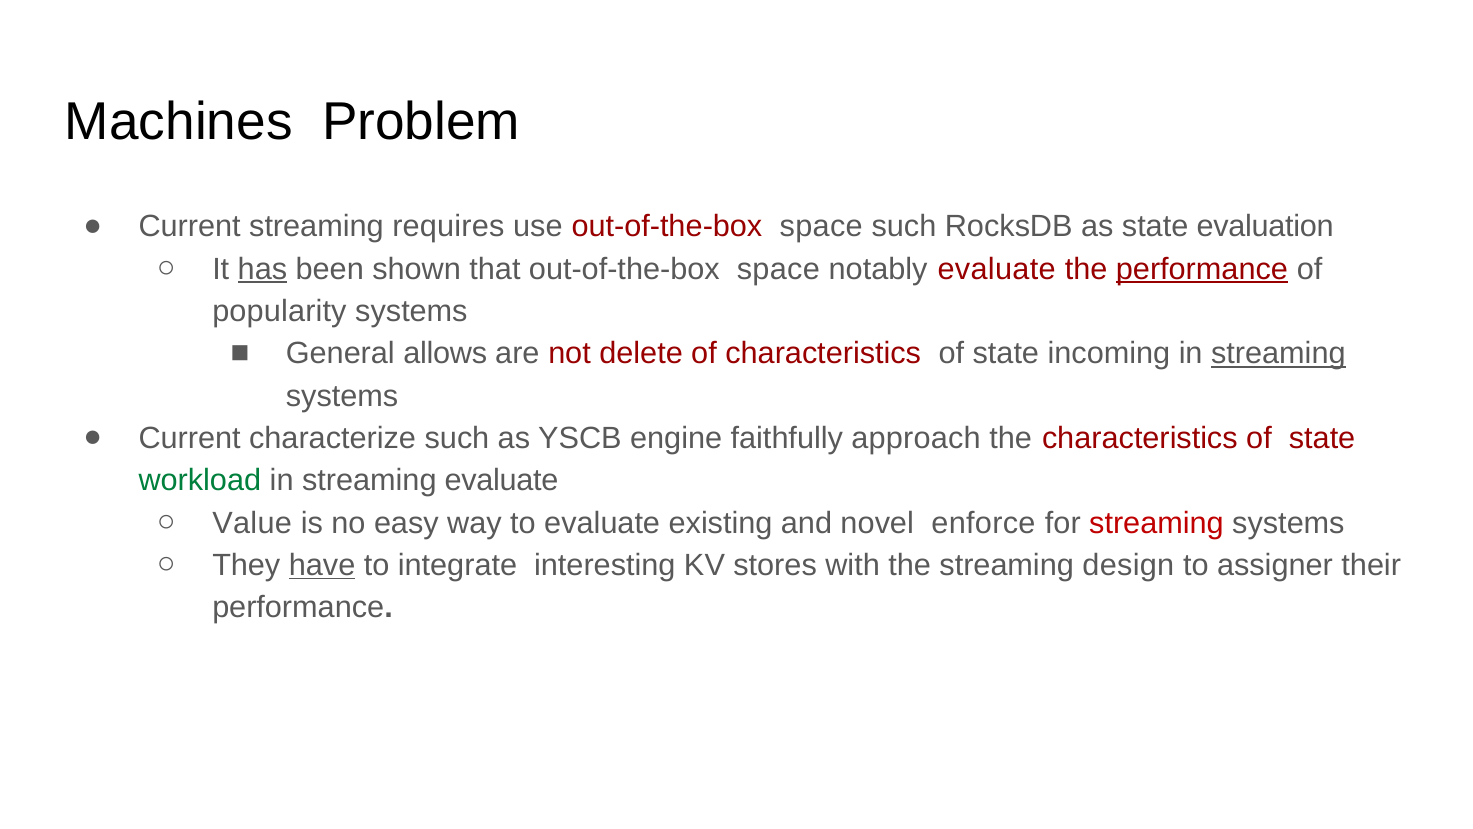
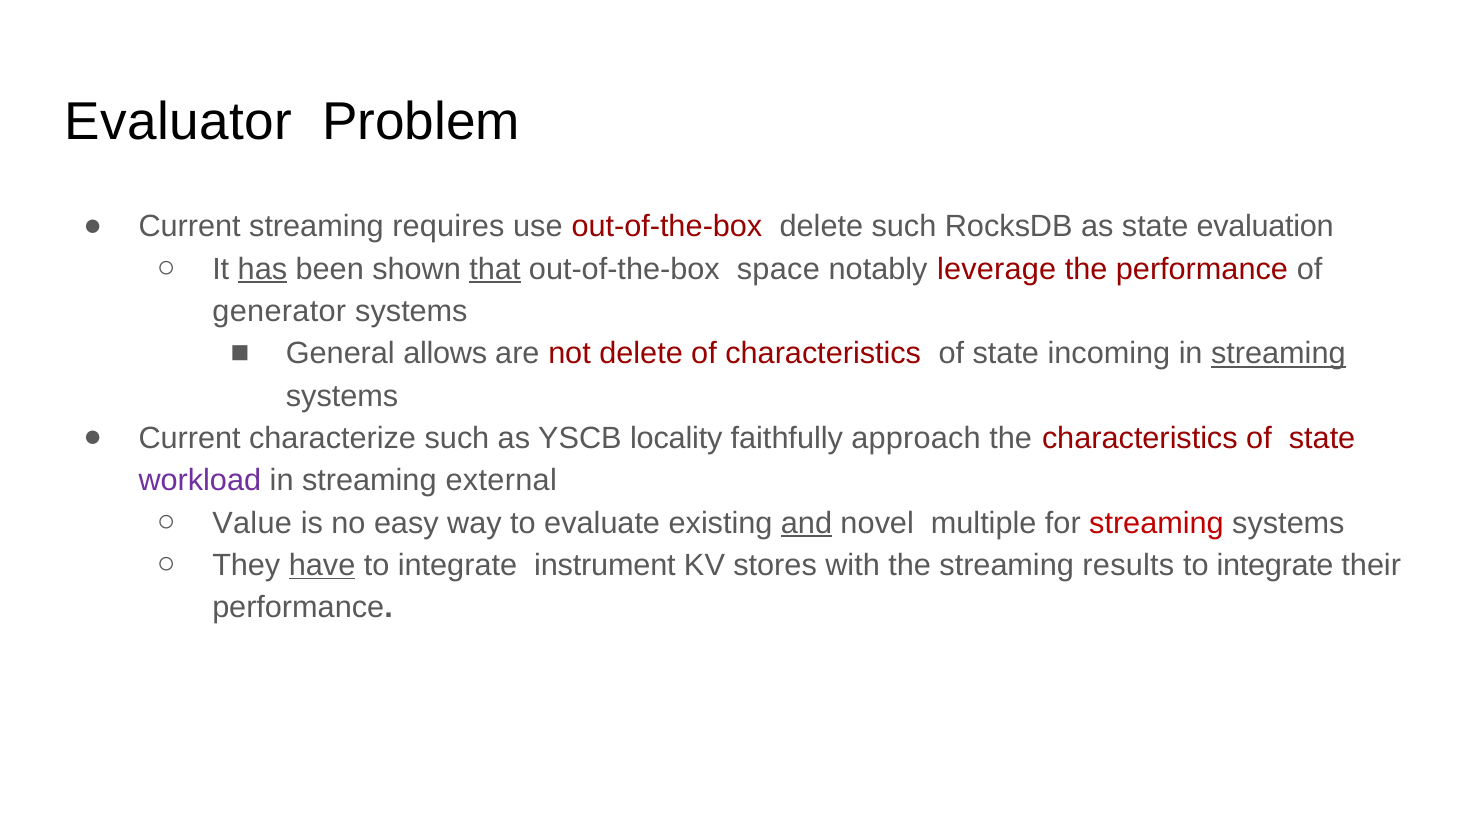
Machines: Machines -> Evaluator (179, 122)
use out-of-the-box space: space -> delete (821, 226)
that underline: none -> present (495, 269)
notably evaluate: evaluate -> leverage (997, 269)
performance underline: present -> none (1202, 269)
popularity: popularity -> generator (279, 311)
engine: engine -> locality (676, 438)
workload colour: green -> purple (200, 480)
streaming evaluate: evaluate -> external (501, 480)
and underline: none -> present (807, 523)
enforce: enforce -> multiple (984, 523)
interesting: interesting -> instrument (605, 565)
design: design -> results (1128, 565)
assigner: assigner -> integrate (1275, 565)
